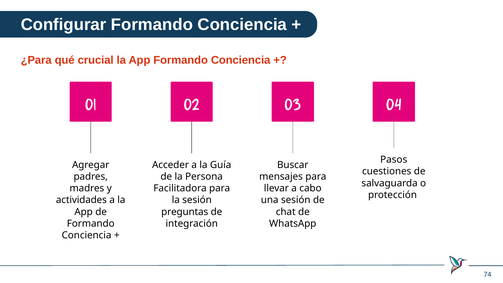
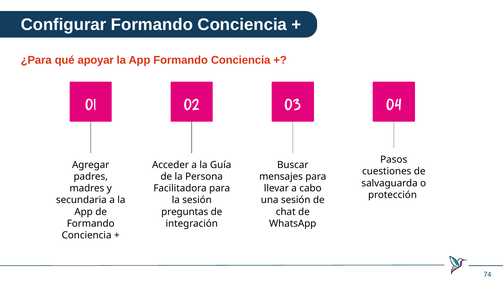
crucial: crucial -> apoyar (96, 60)
actividades: actividades -> secundaria (81, 200)
